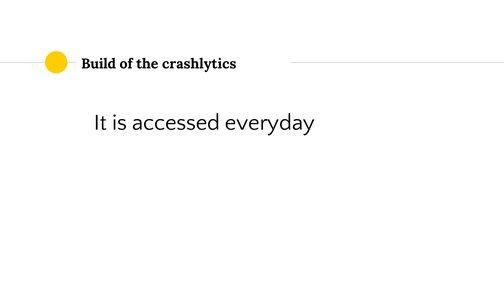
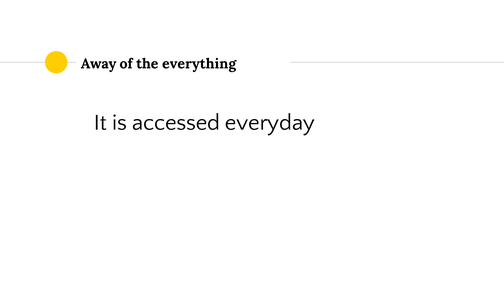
Build: Build -> Away (99, 64)
crashlytics: crashlytics -> everything (199, 64)
